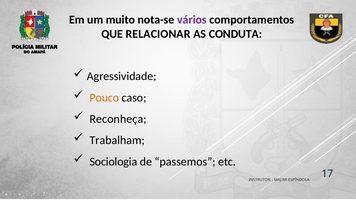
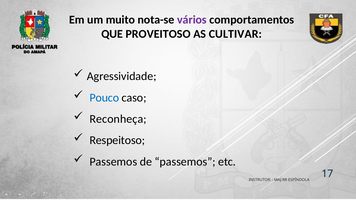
RELACIONAR: RELACIONAR -> PROVEITOSO (158, 34)
CONDUTA: CONDUTA -> CULTIVAR (235, 34)
Pouco colour: orange -> blue (104, 98)
Trabalham: Trabalham -> Respeitoso (117, 140)
Sociologia: Sociologia -> Passemos (113, 162)
